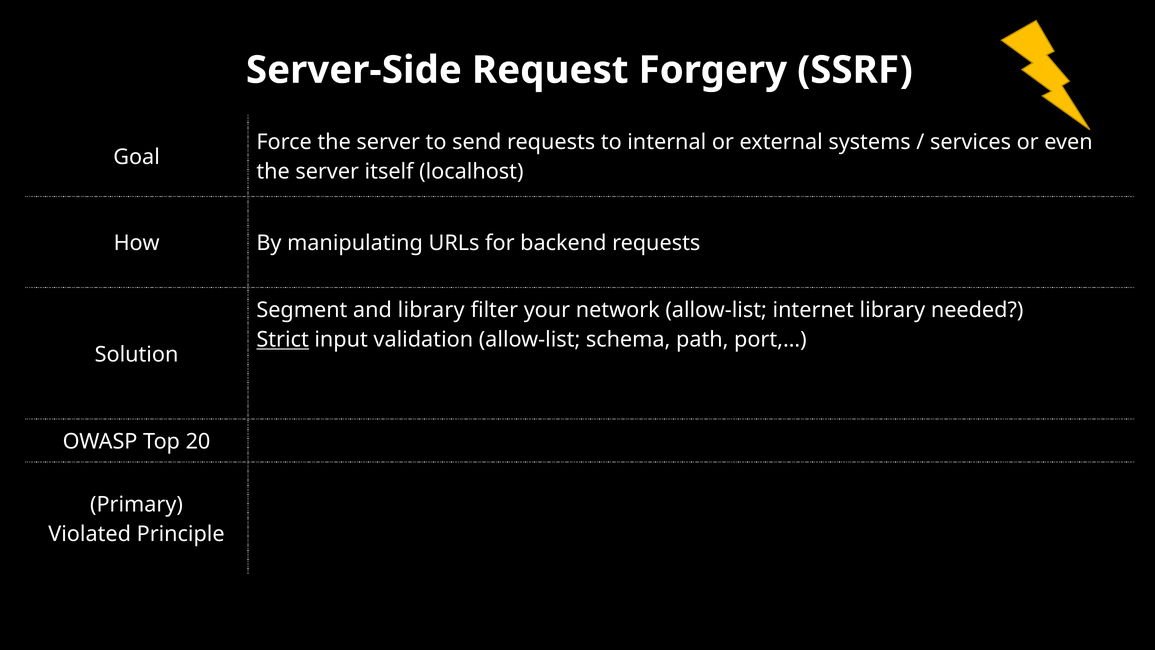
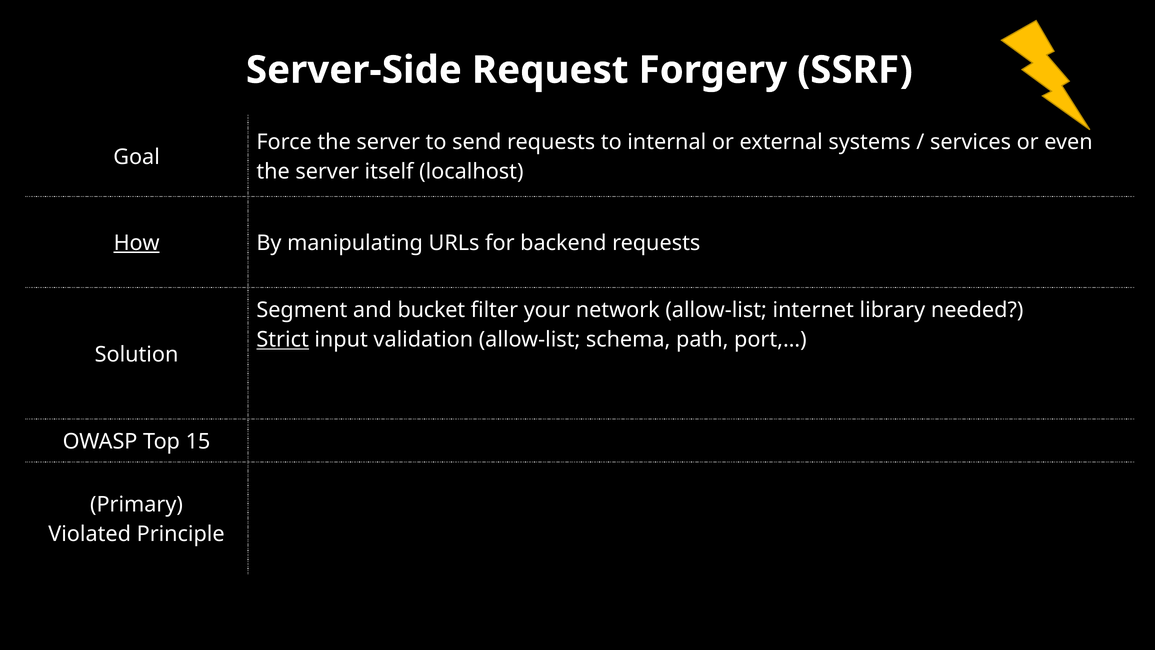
How underline: none -> present (137, 243)
and library: library -> bucket (431, 310)
20: 20 -> 15 (198, 442)
